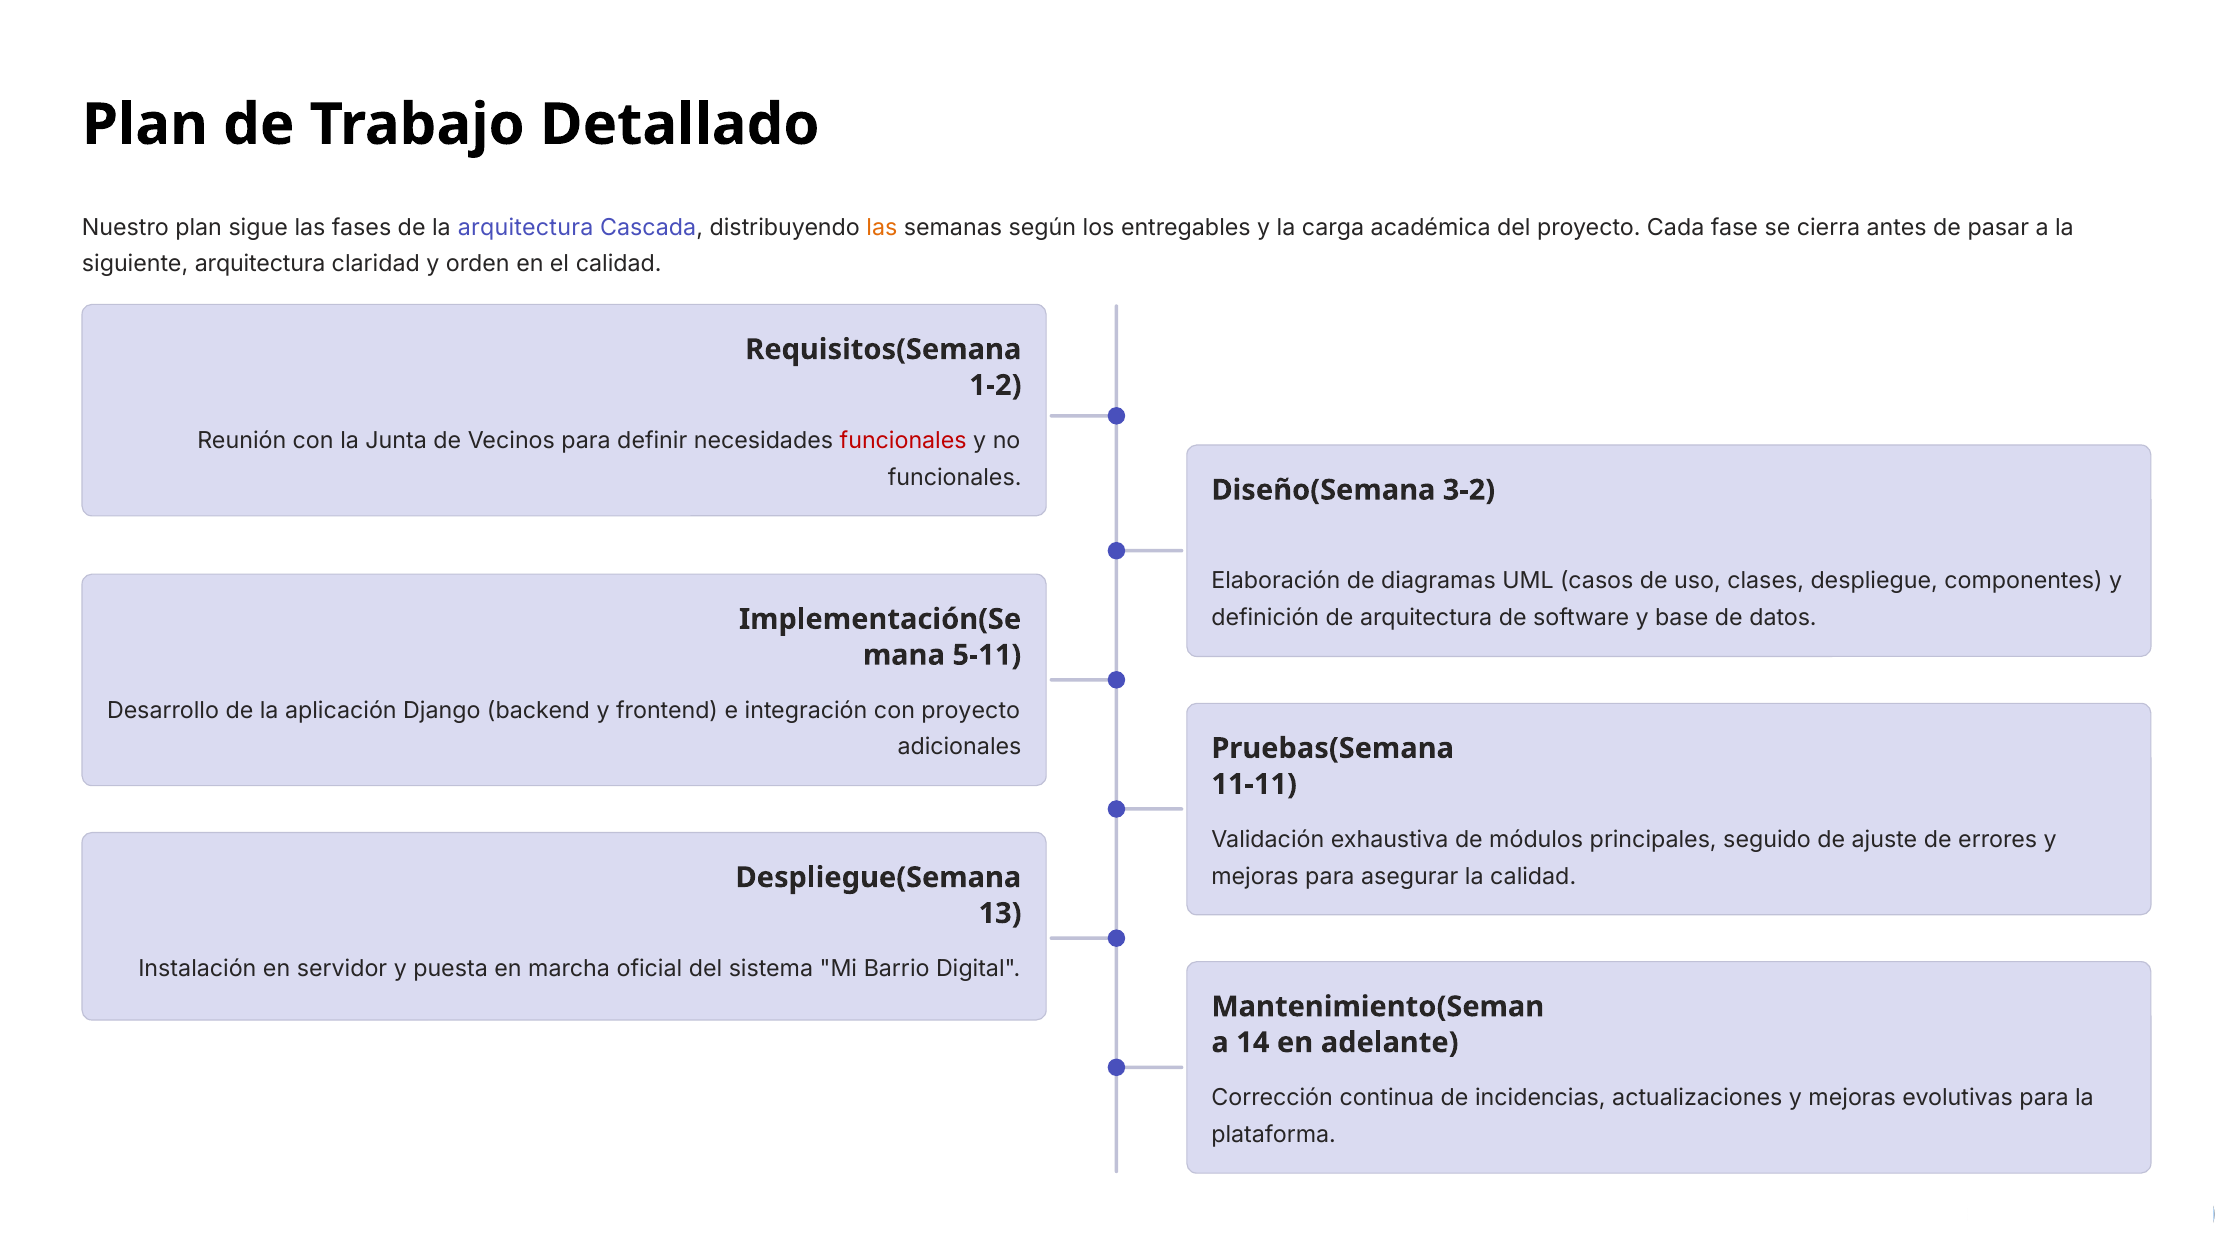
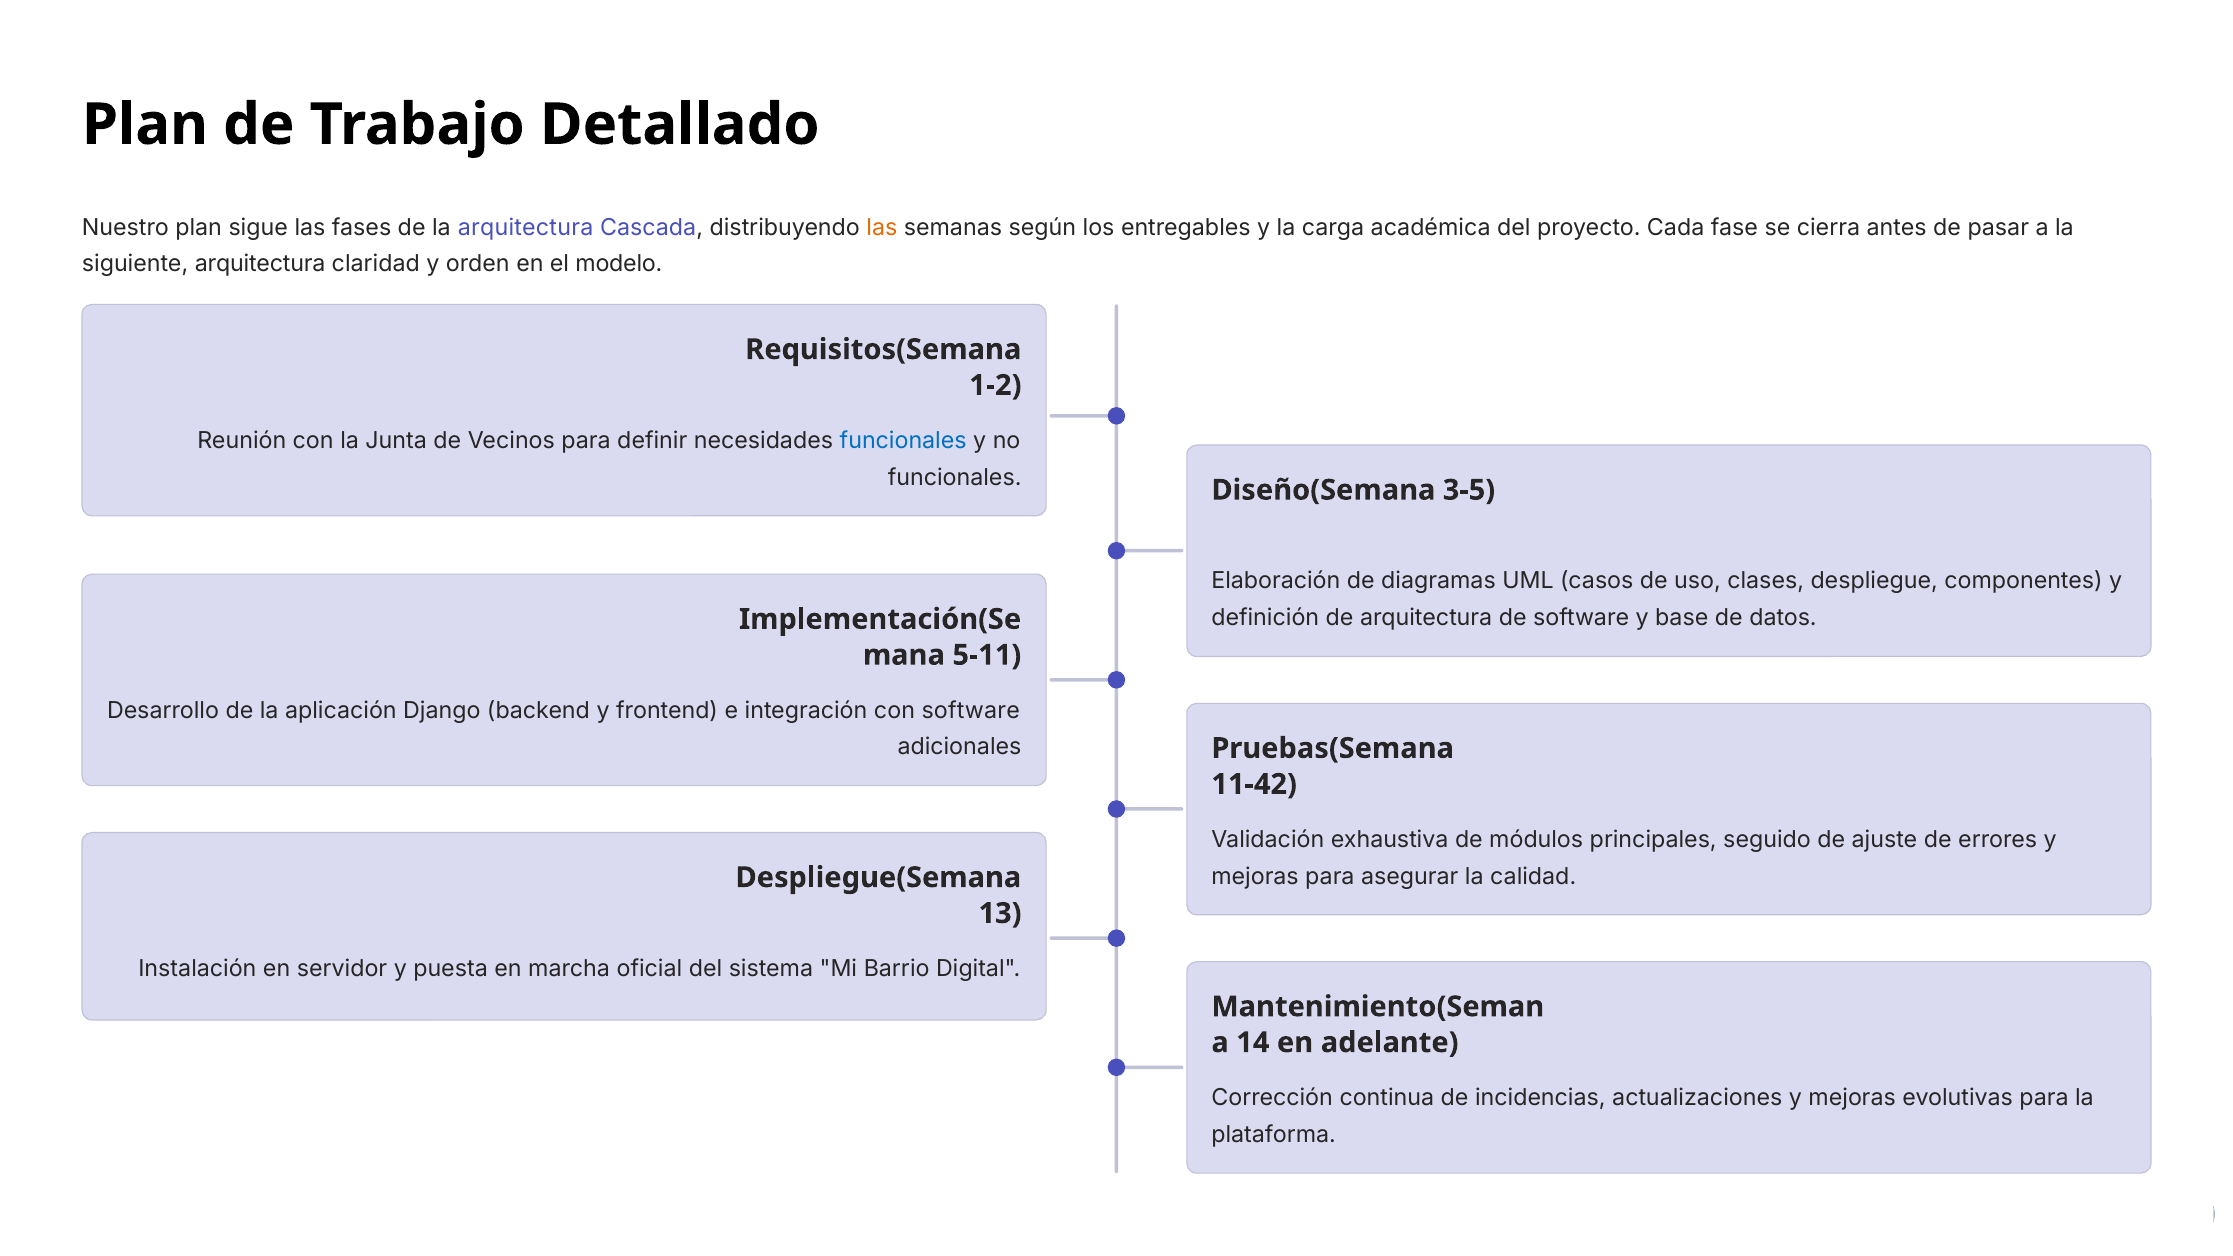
el calidad: calidad -> modelo (619, 264)
funcionales colour: red -> blue (903, 441)
3-2: 3-2 -> 3-5 (1469, 490)
con proyecto: proyecto -> software (971, 711)
11-11: 11-11 -> 11-42 (1254, 784)
